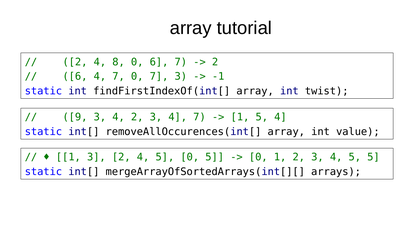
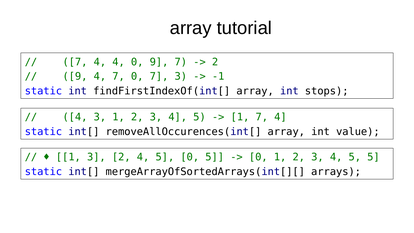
2: 2 -> 7 (75, 62)
4 8: 8 -> 4 (119, 62)
0 6: 6 -> 9 (159, 62)
6: 6 -> 9 (75, 76)
twist: twist -> stops (327, 91)
9: 9 -> 4 (75, 117)
4: 4 -> 1 (119, 117)
7: 7 -> 5 (199, 117)
1 5: 5 -> 7 (262, 117)
